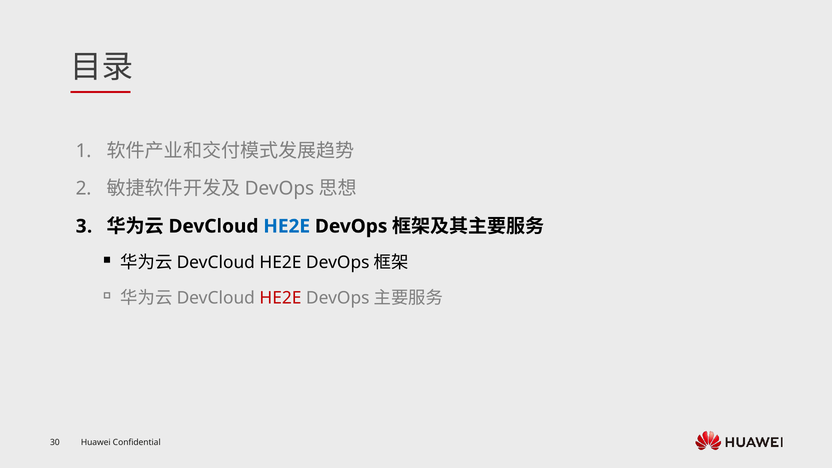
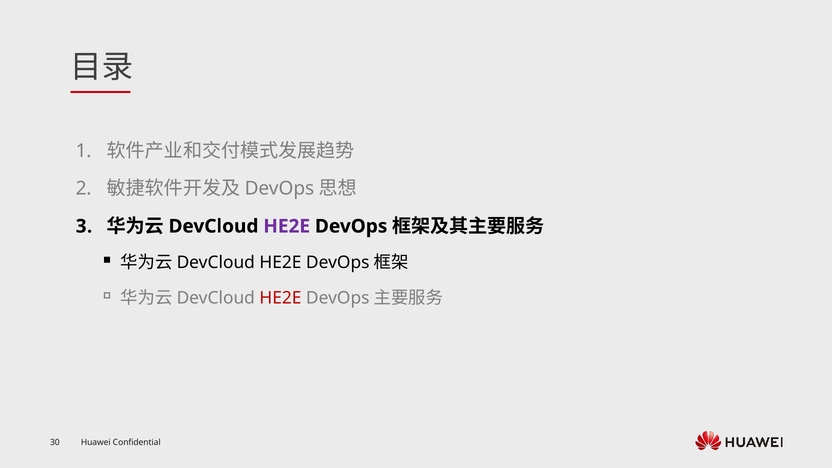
HE2E colour: blue -> purple (287, 226)
